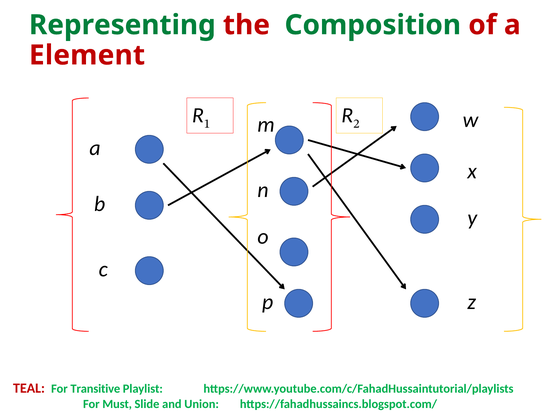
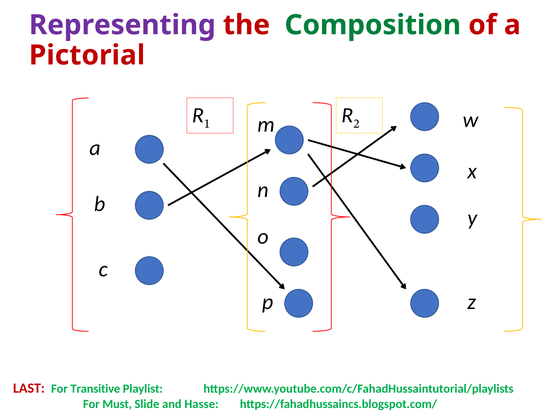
Representing colour: green -> purple (122, 25)
Element: Element -> Pictorial (87, 55)
TEAL: TEAL -> LAST (29, 388)
Union: Union -> Hasse (202, 404)
